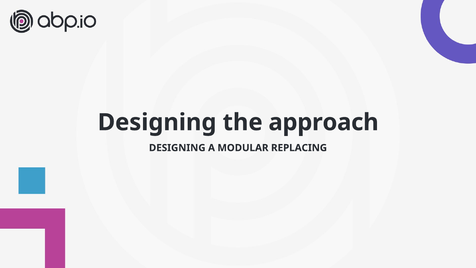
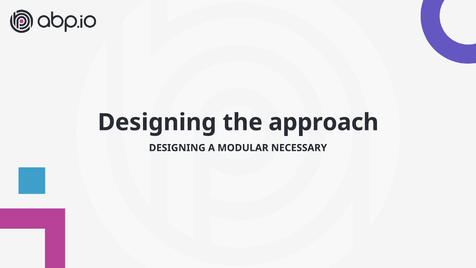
REPLACING: REPLACING -> NECESSARY (299, 148)
